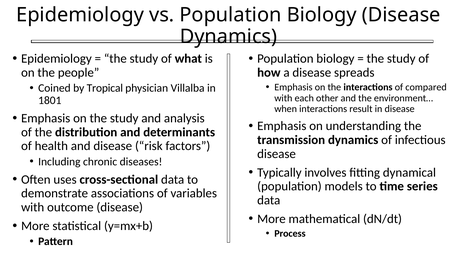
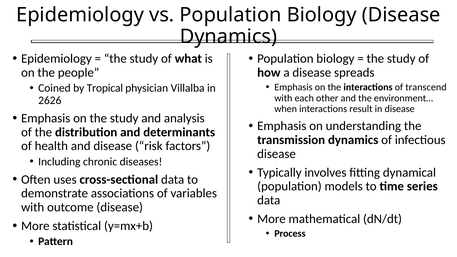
compared: compared -> transcend (426, 87)
1801: 1801 -> 2626 (50, 100)
